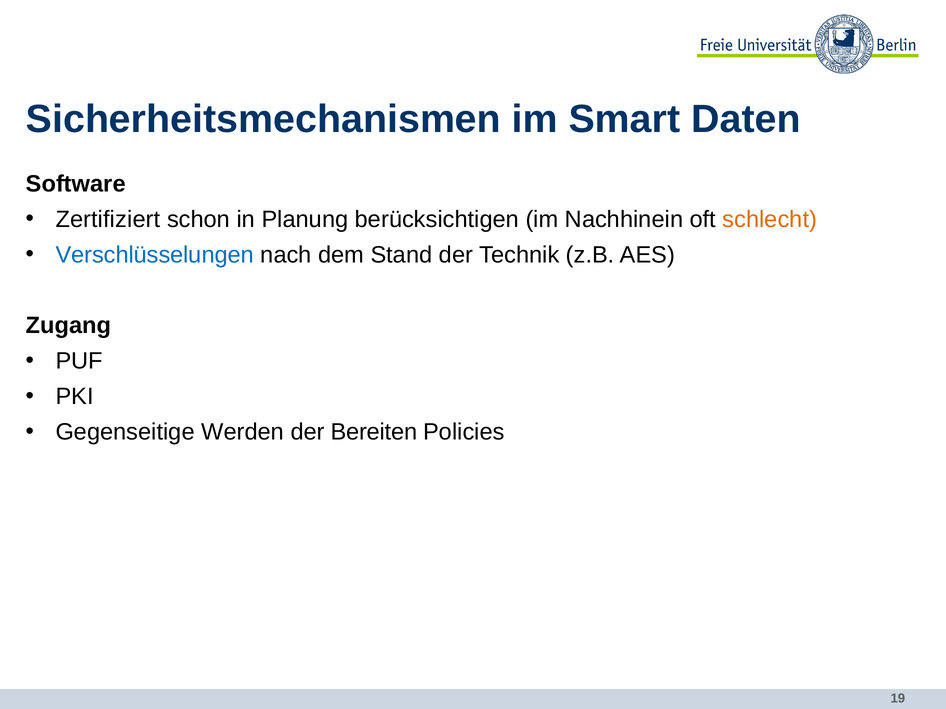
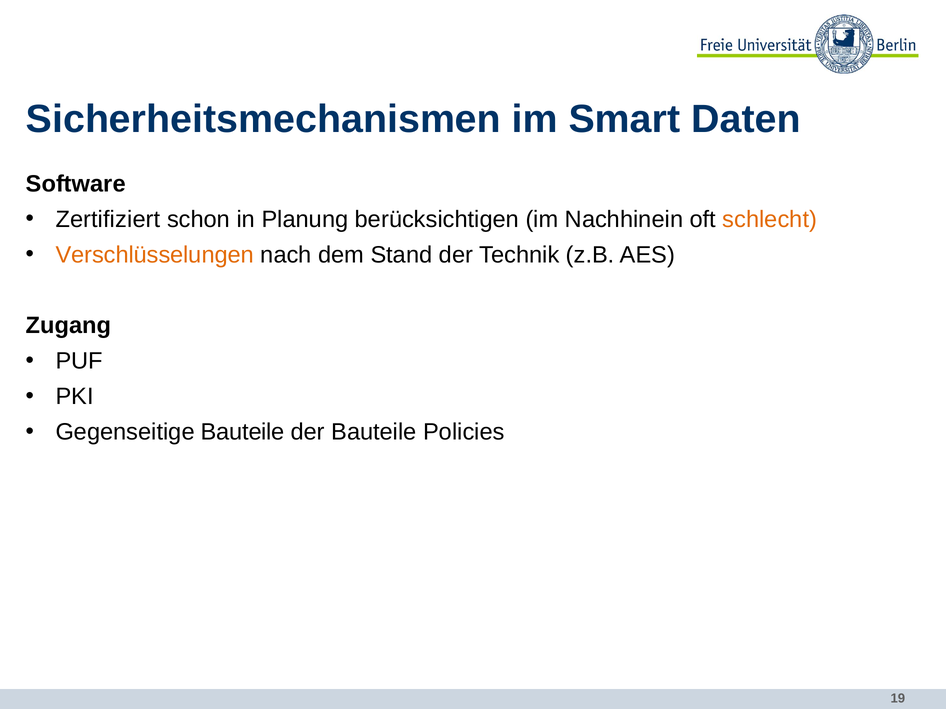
Verschlüsselungen colour: blue -> orange (155, 255)
Gegenseitige Werden: Werden -> Bauteile (243, 432)
der Bereiten: Bereiten -> Bauteile (374, 432)
